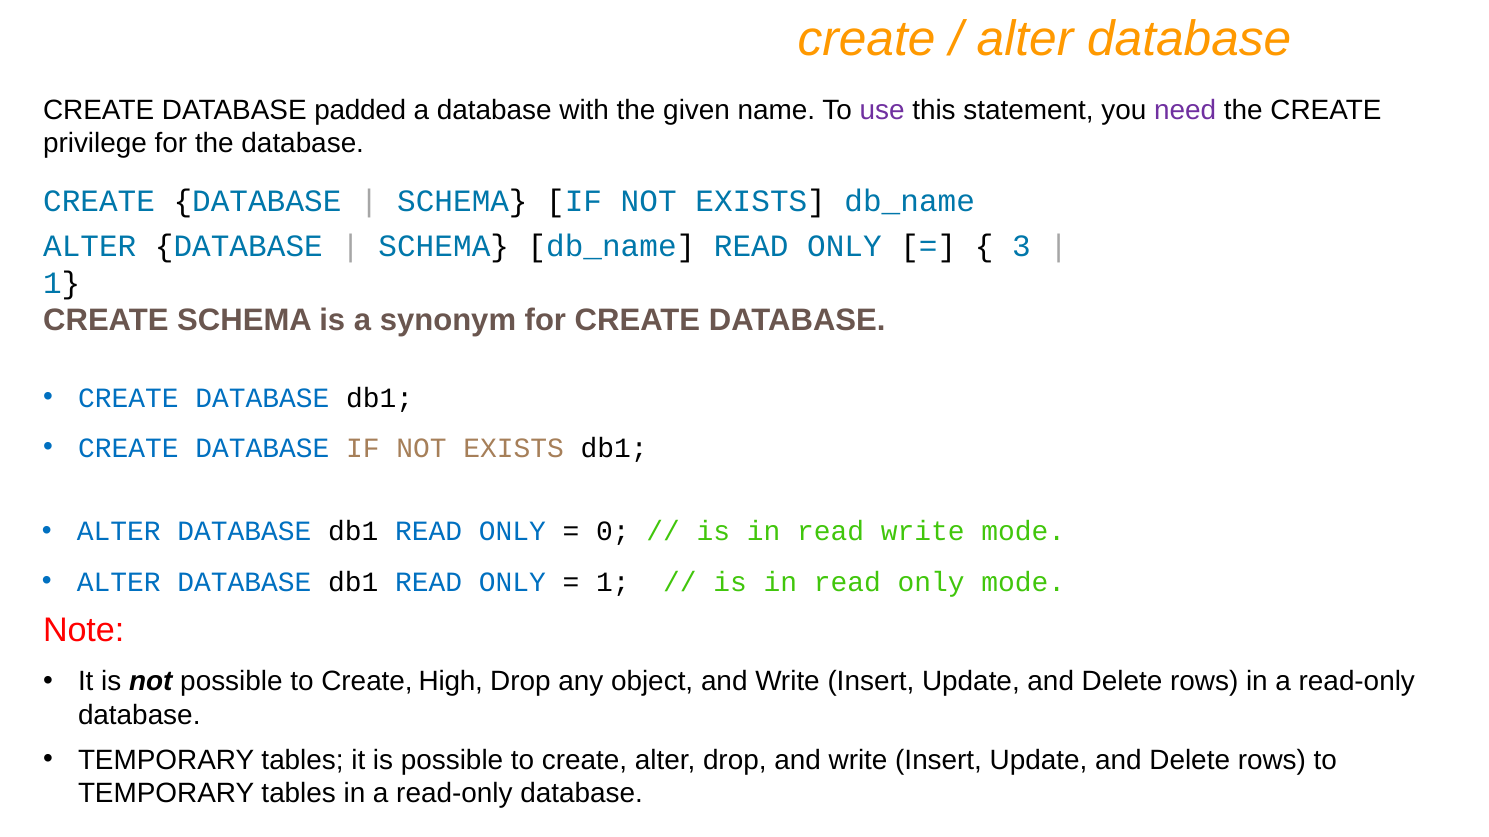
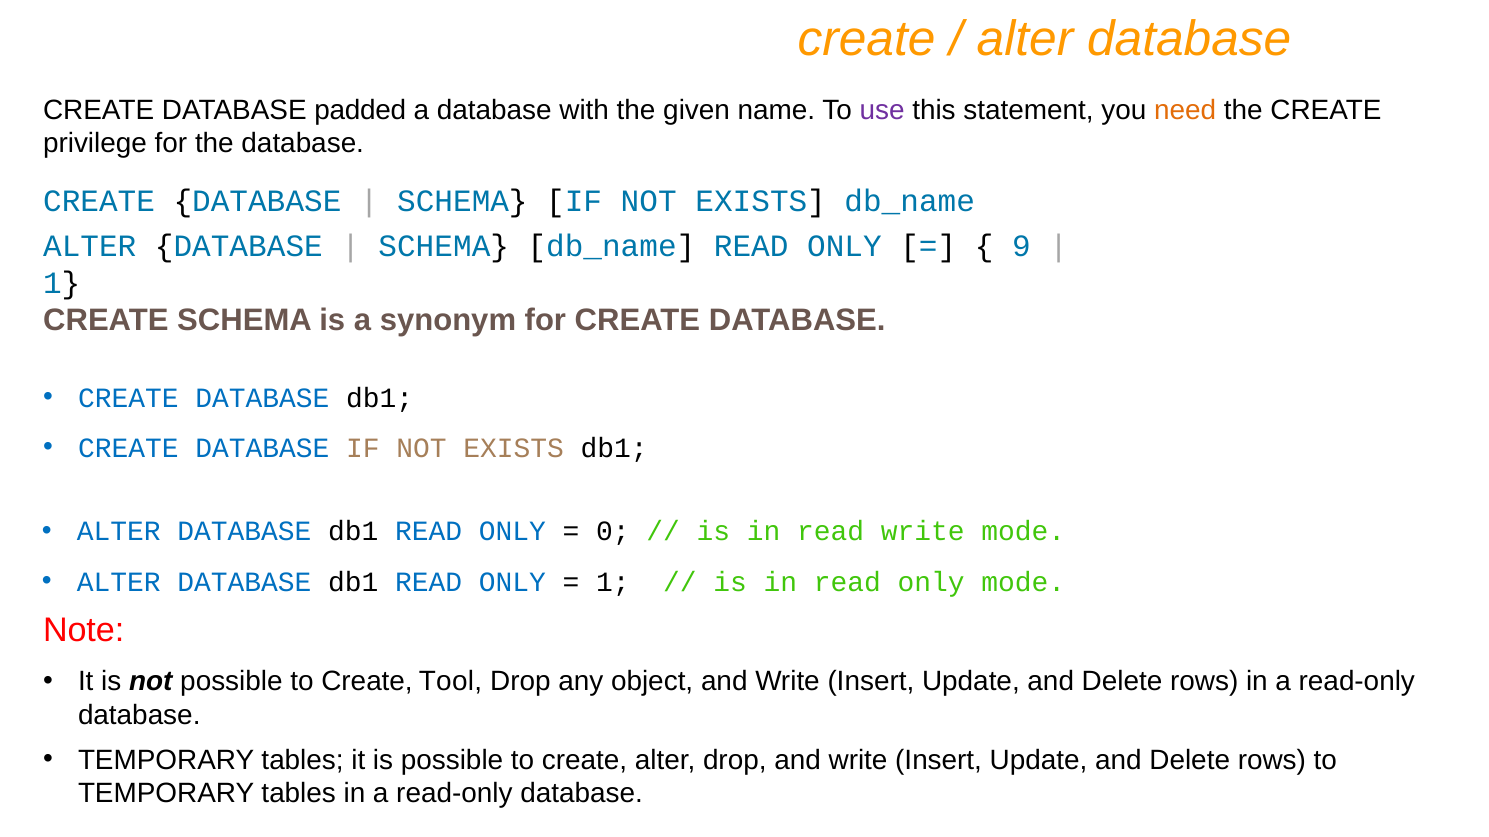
need colour: purple -> orange (1185, 110)
3: 3 -> 9 (1021, 246)
High: High -> Tool (450, 682)
